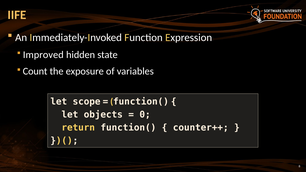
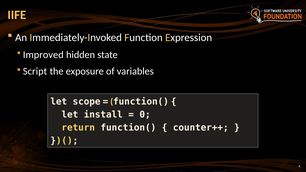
Count: Count -> Script (35, 71)
objects: objects -> install (103, 115)
